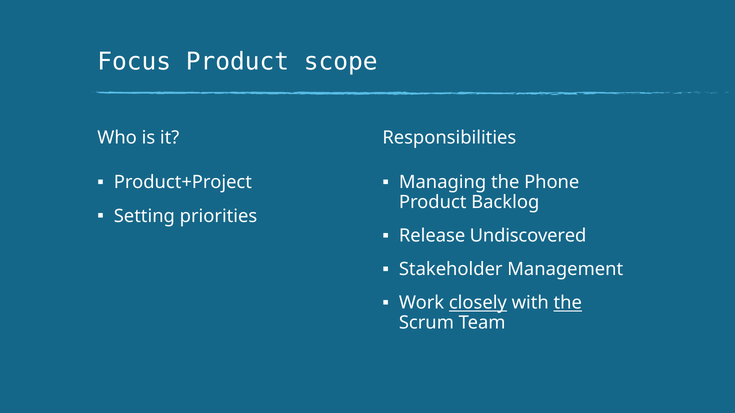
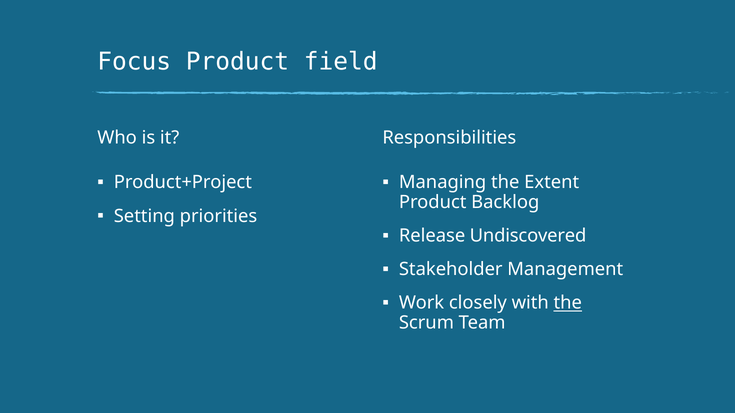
scope: scope -> field (341, 62)
Phone: Phone -> Extent (552, 183)
closely underline: present -> none (478, 303)
